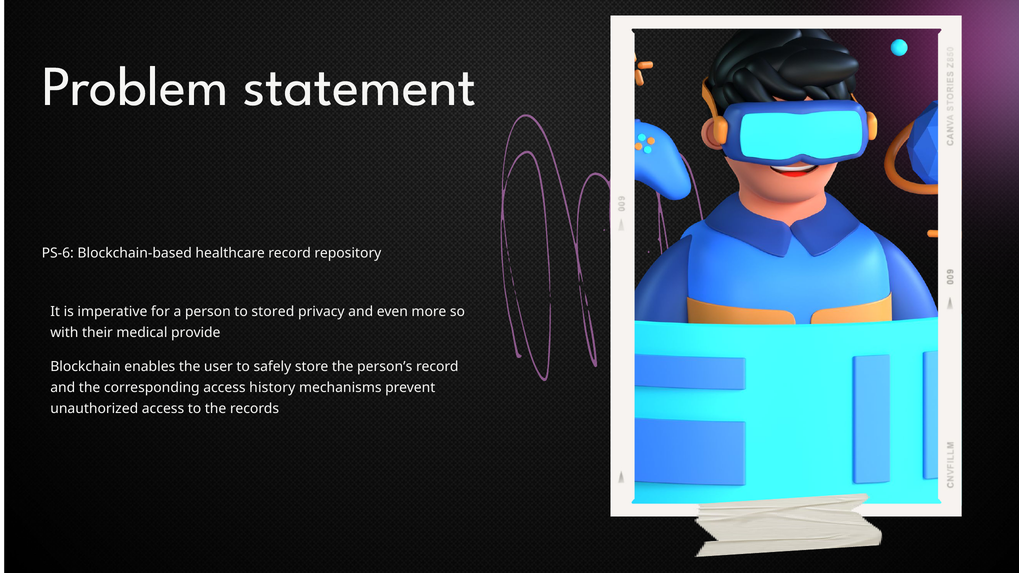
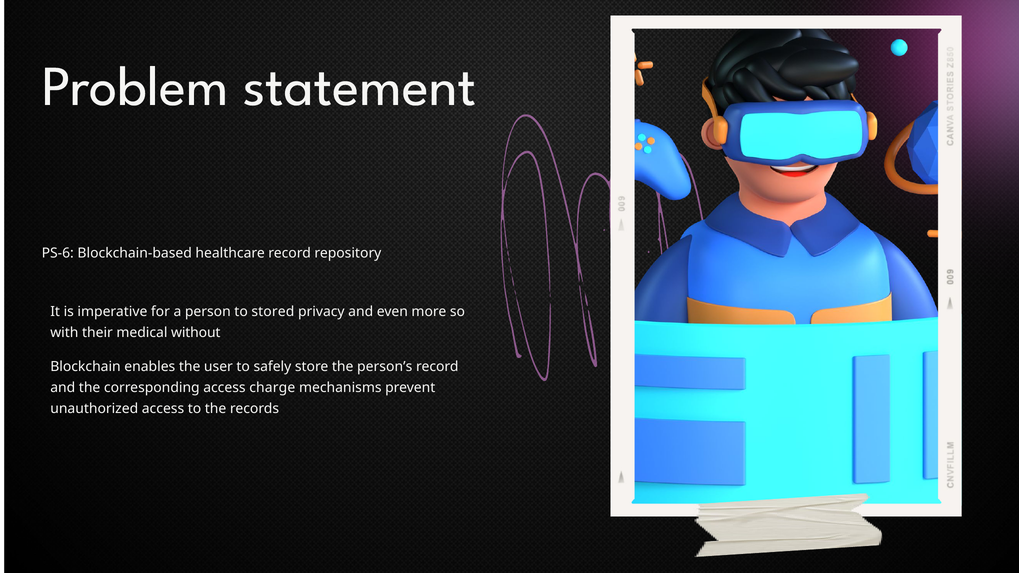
provide: provide -> without (196, 333)
history: history -> charge (272, 388)
